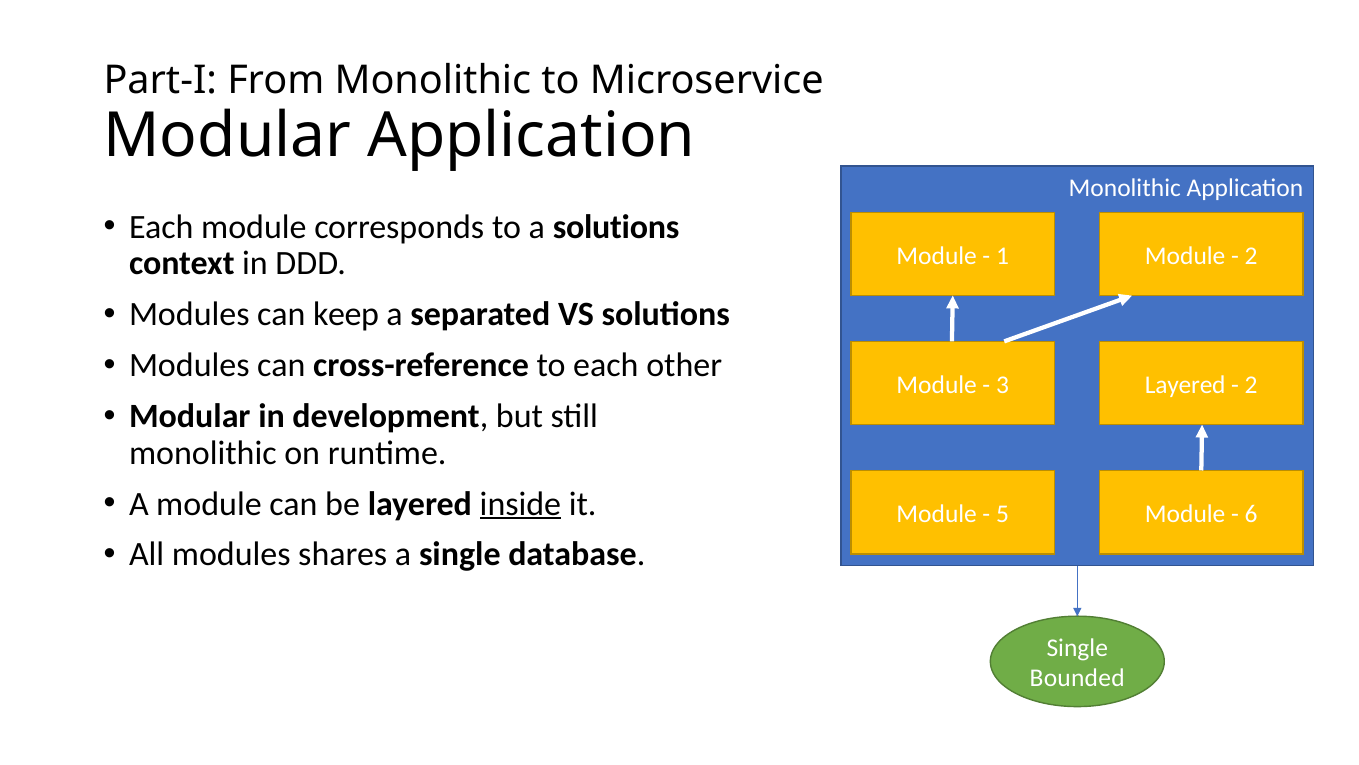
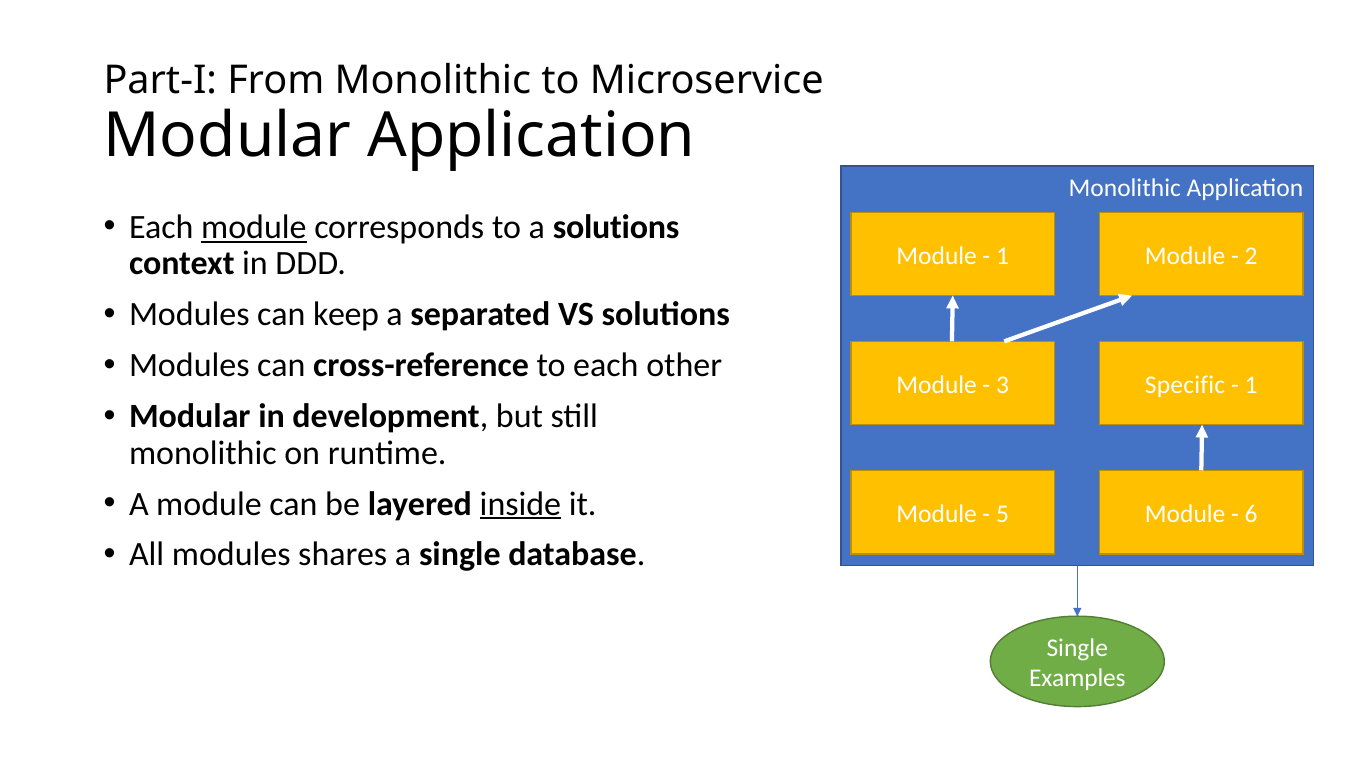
module underline: none -> present (254, 227)
3 Layered: Layered -> Specific (1185, 385)
2: 2 -> 1 (1251, 385)
Bounded: Bounded -> Examples (1077, 678)
